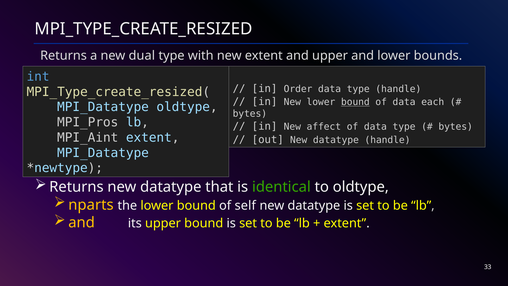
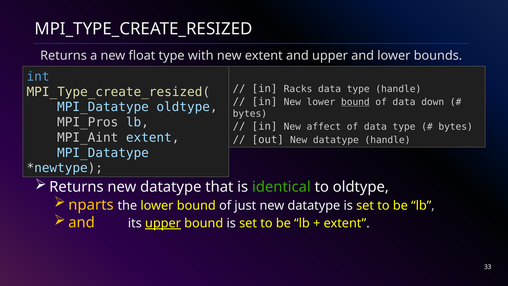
dual: dual -> float (142, 56)
Order: Order -> Racks (298, 89)
each: each -> down (433, 102)
self: self -> just (245, 205)
upper underline: none -> present (163, 223)
